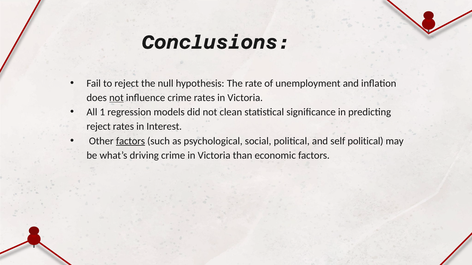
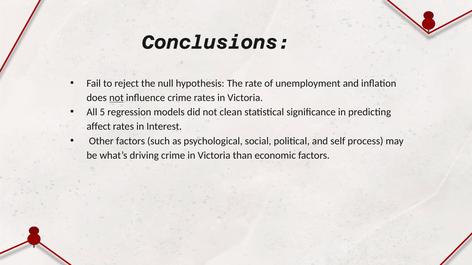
1: 1 -> 5 (102, 112)
reject: reject -> affect (99, 127)
factors underline: present -> none (130, 141)
self political: political -> process (365, 141)
